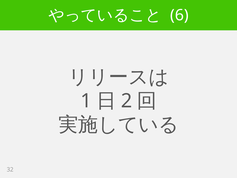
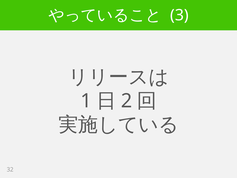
6: 6 -> 3 (179, 15)
